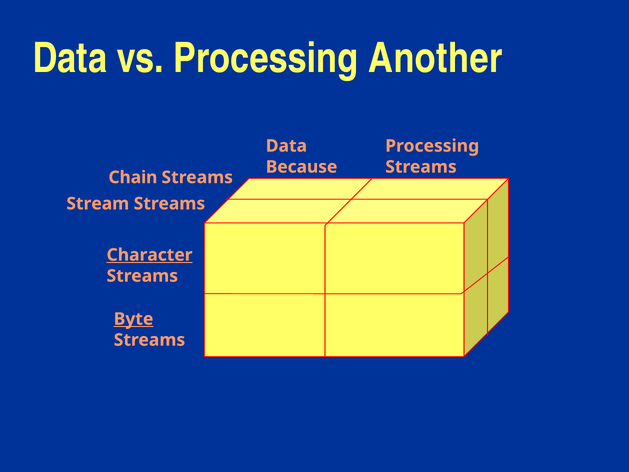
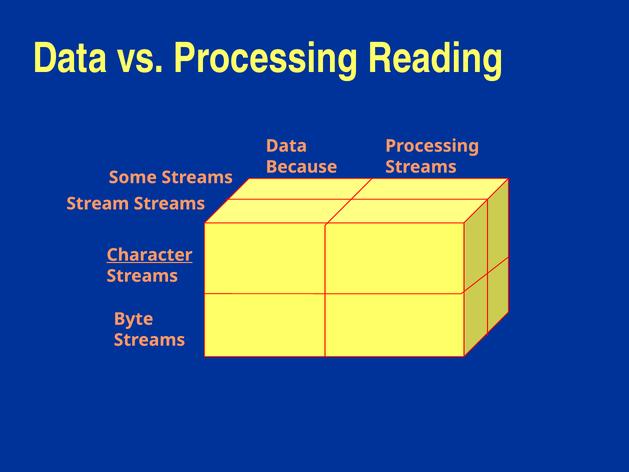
Another: Another -> Reading (436, 58)
Chain: Chain -> Some (133, 177)
Byte underline: present -> none (134, 319)
